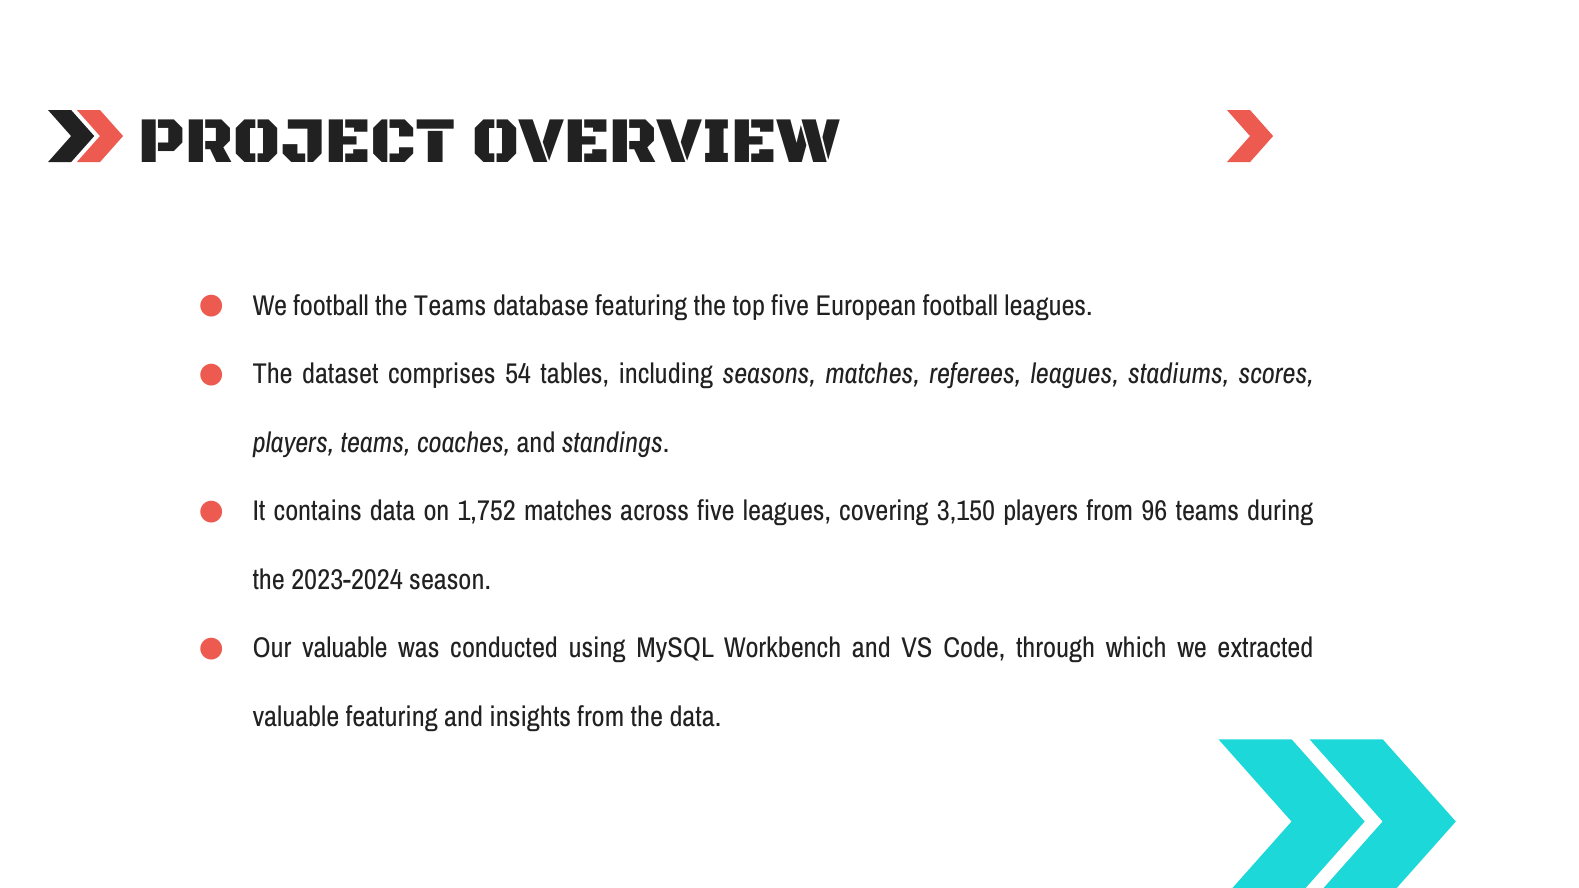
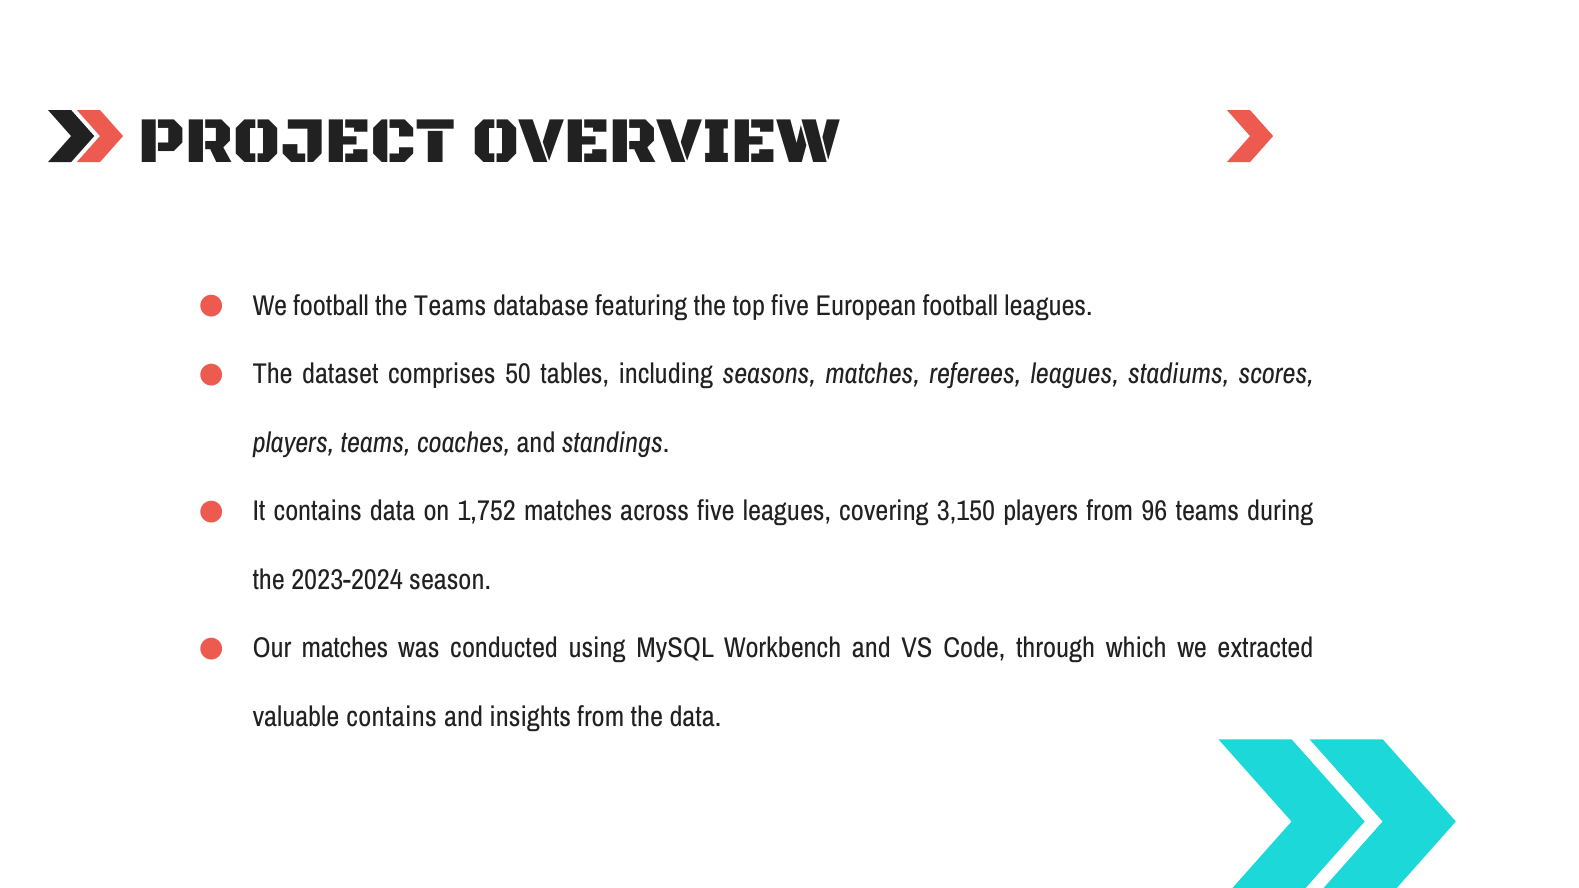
54: 54 -> 50 (518, 374)
Our valuable: valuable -> matches (345, 648)
valuable featuring: featuring -> contains (392, 717)
